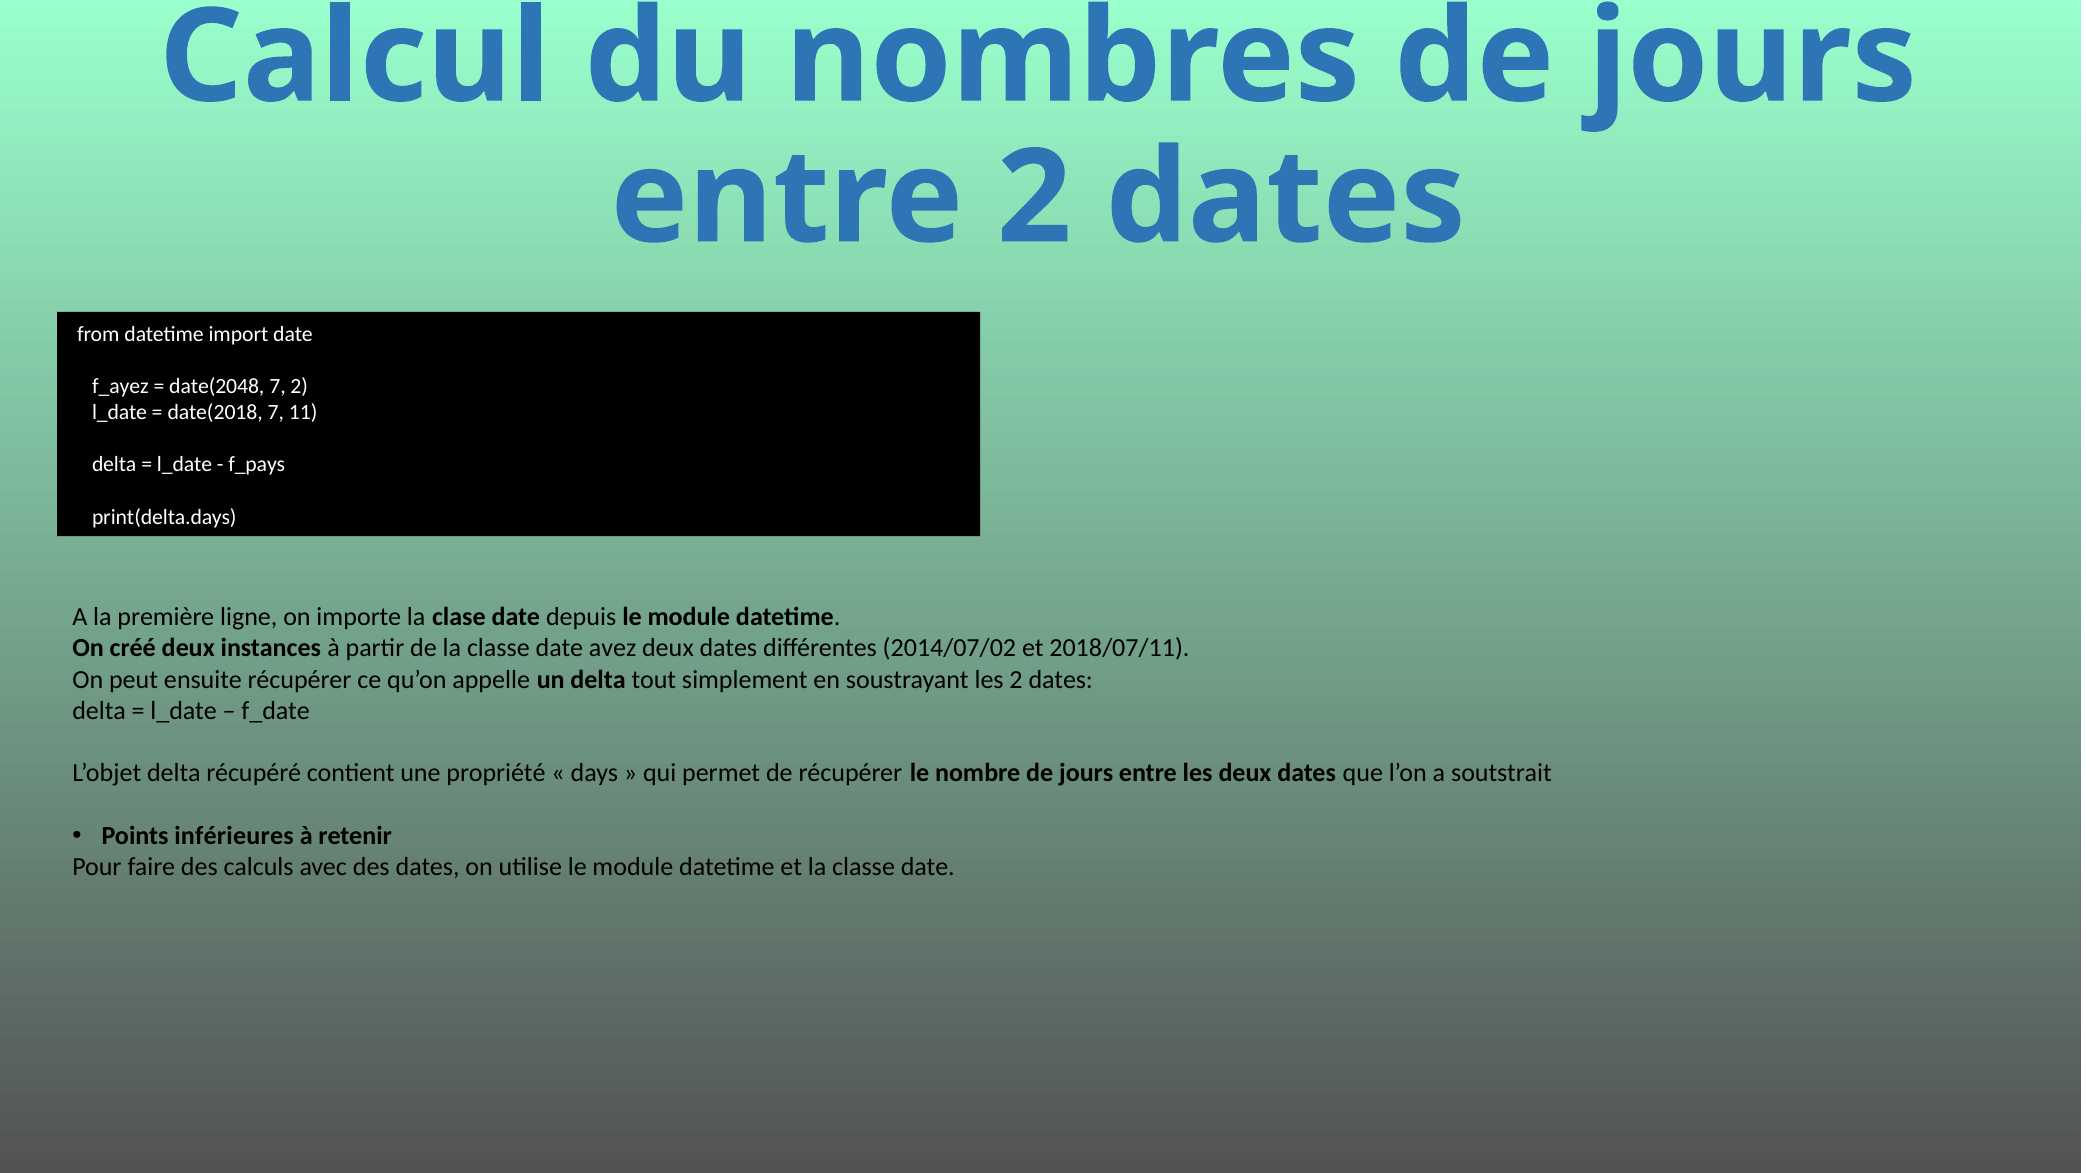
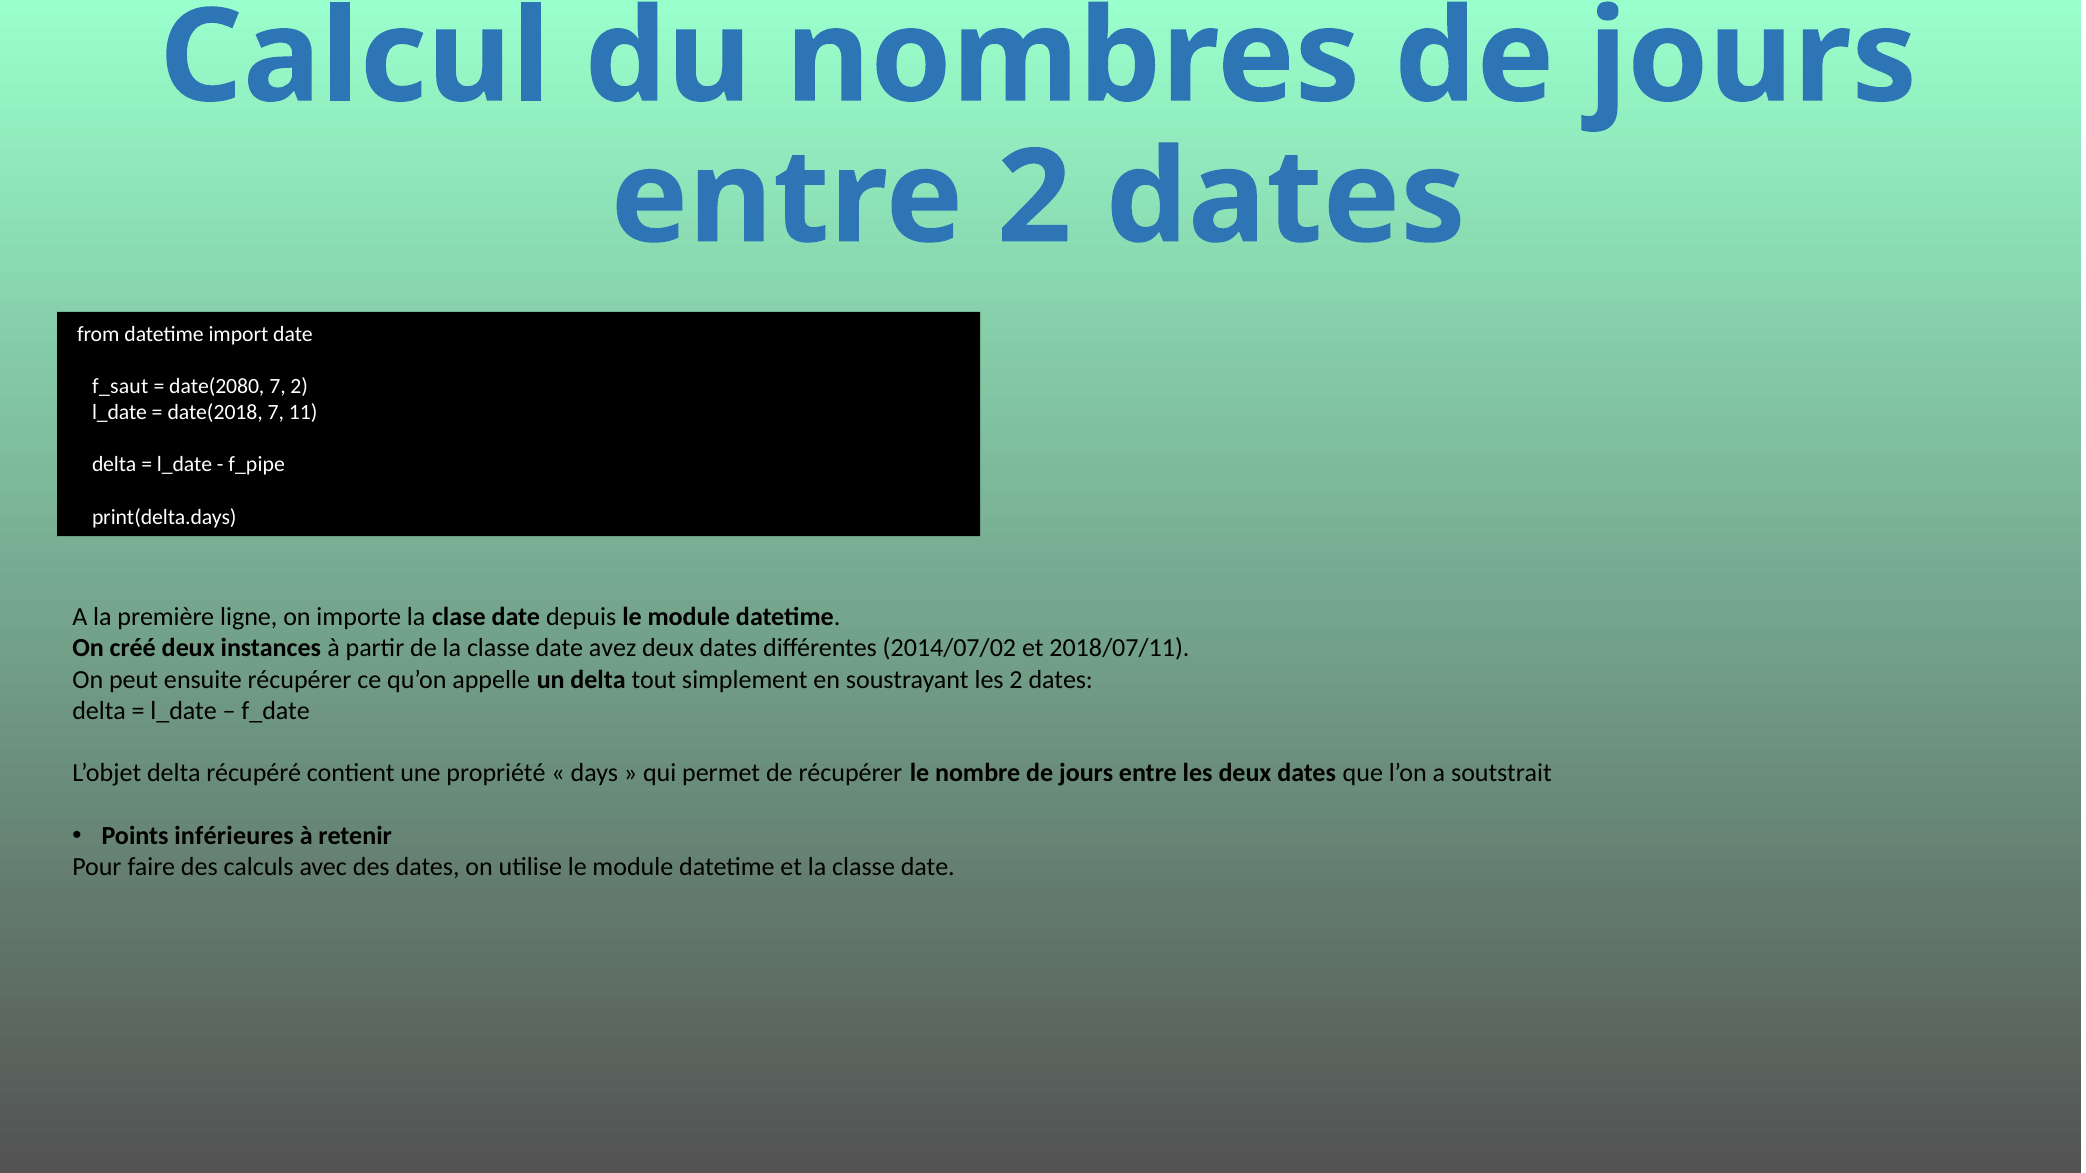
f_ayez: f_ayez -> f_saut (120, 386)
date(2048: date(2048 -> date(2080 (217, 386)
f_pays: f_pays -> f_pipe (257, 465)
